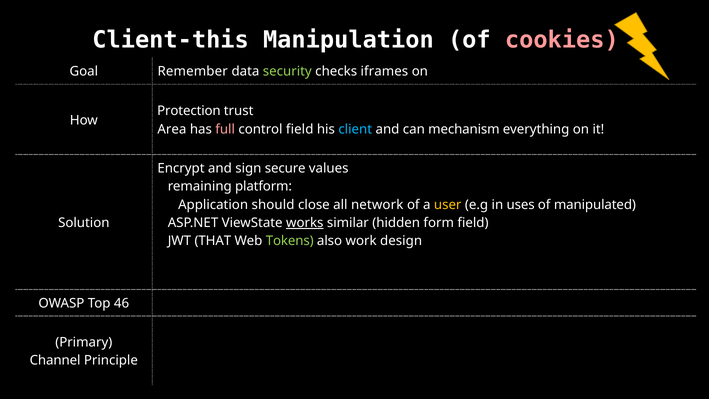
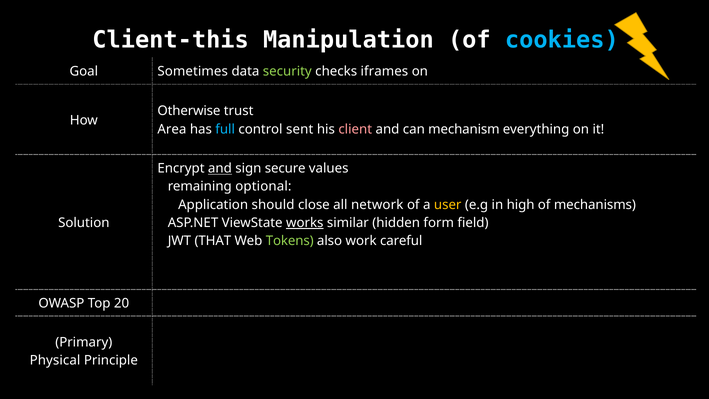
cookies colour: pink -> light blue (562, 40)
Remember: Remember -> Sometimes (193, 72)
Protection: Protection -> Otherwise (189, 111)
full colour: pink -> light blue (225, 129)
control field: field -> sent (300, 129)
client colour: light blue -> pink (355, 129)
and underline: none -> present (220, 168)
platform: platform -> optional (263, 186)
uses: uses -> high (521, 205)
manipulated: manipulated -> mechanisms (595, 205)
design: design -> careful (401, 241)
46: 46 -> 20 (122, 303)
Channel: Channel -> Physical (55, 360)
